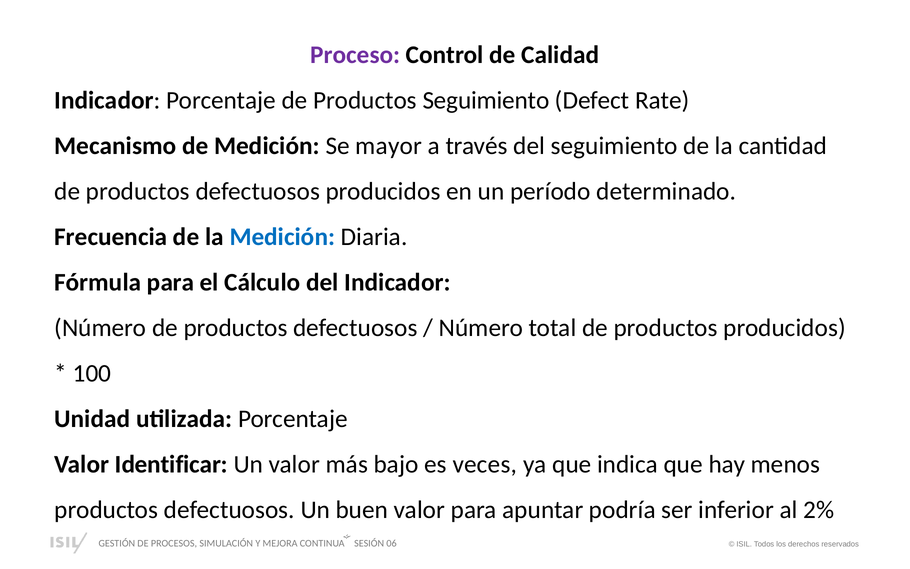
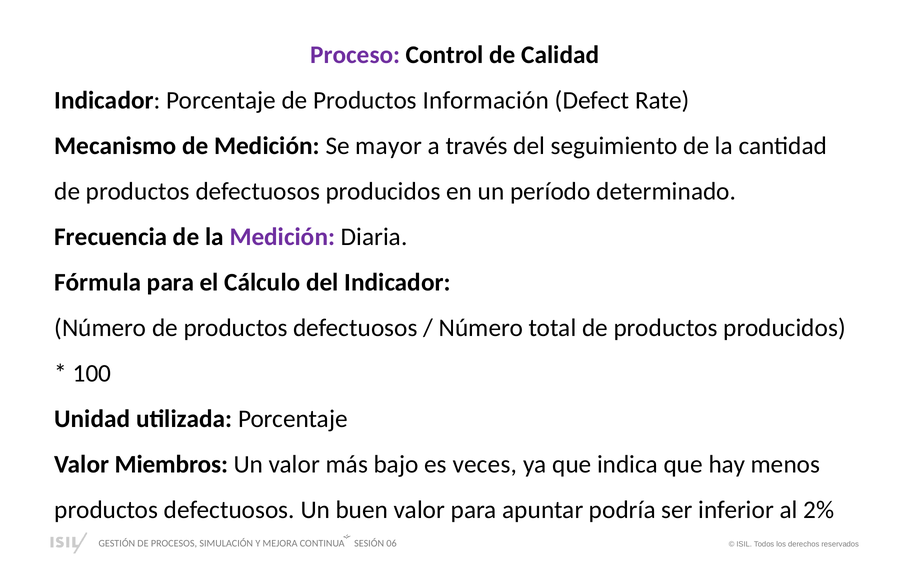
Productos Seguimiento: Seguimiento -> Información (486, 100)
Medición colour: blue -> purple (282, 237)
Identificar: Identificar -> Miembros (171, 464)
